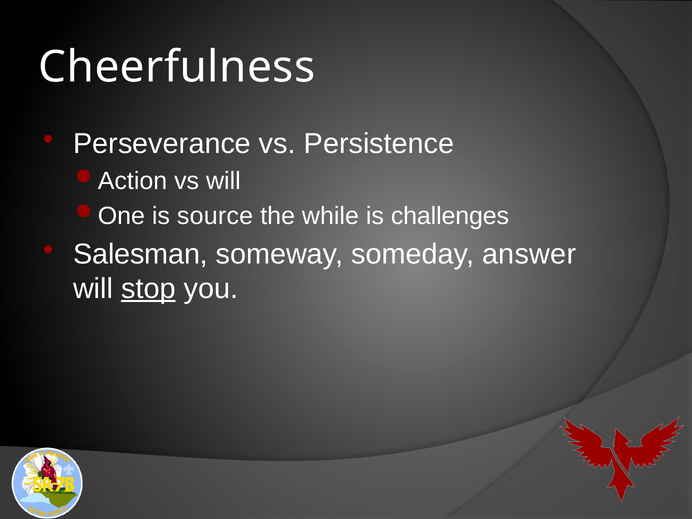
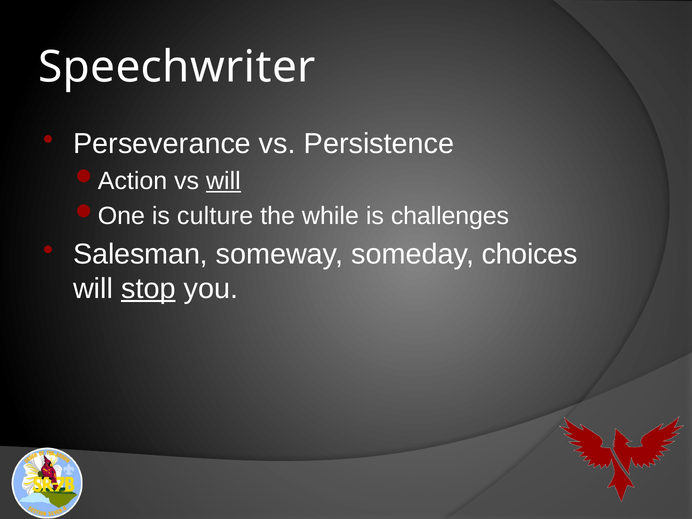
Cheerfulness: Cheerfulness -> Speechwriter (177, 67)
will underline: none -> present (223, 181)
source: source -> culture (215, 216)
answer: answer -> choices (529, 254)
